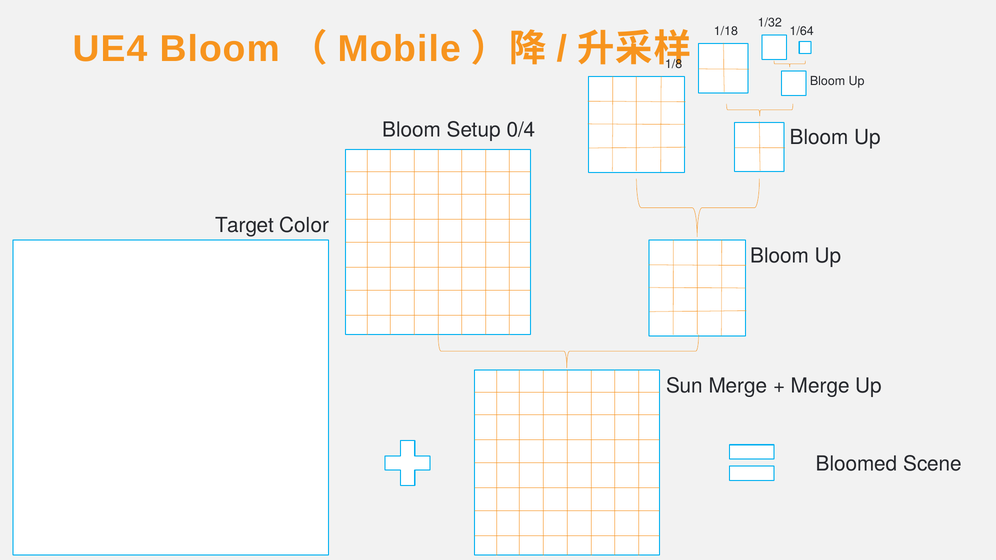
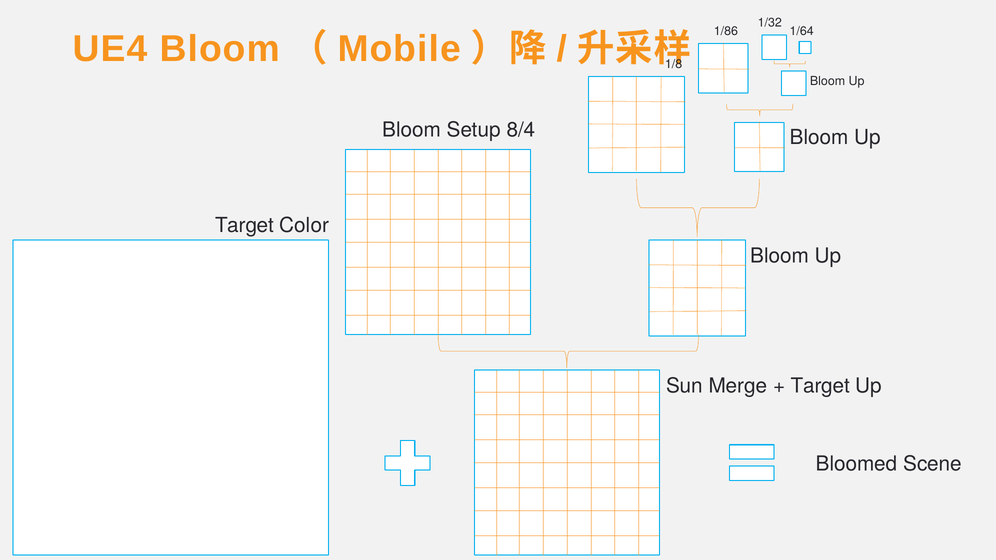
1/18: 1/18 -> 1/86 (726, 31)
0/4: 0/4 -> 8/4 (521, 130)
Merge: Merge -> Target (820, 386)
